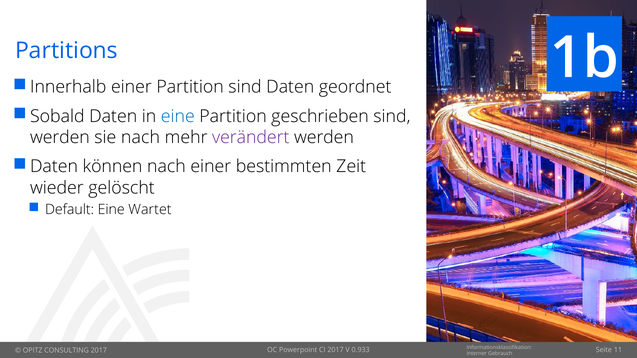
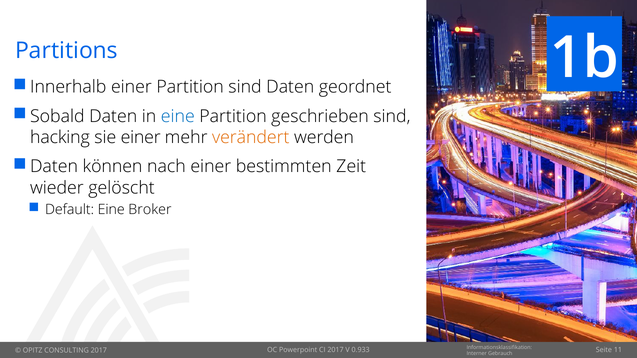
werden: werden -> hacking (60, 138)
sie nach: nach -> einer (141, 138)
verändert colour: purple -> orange (251, 138)
Wartet: Wartet -> Broker (150, 210)
